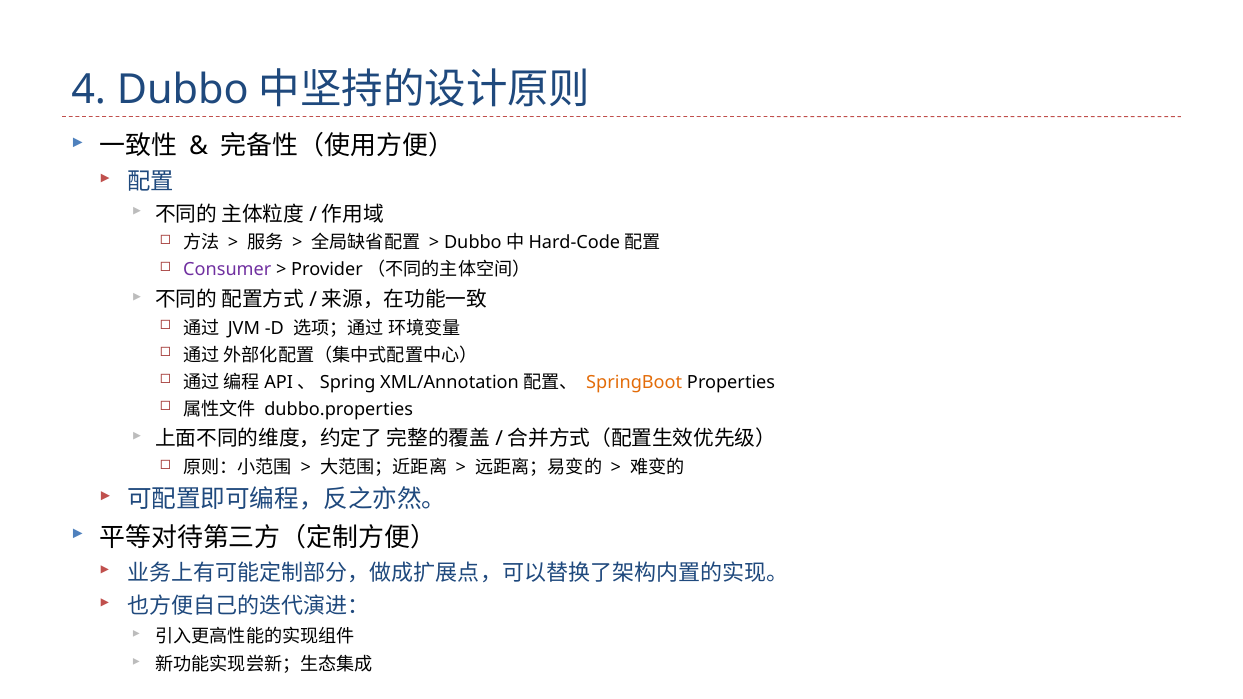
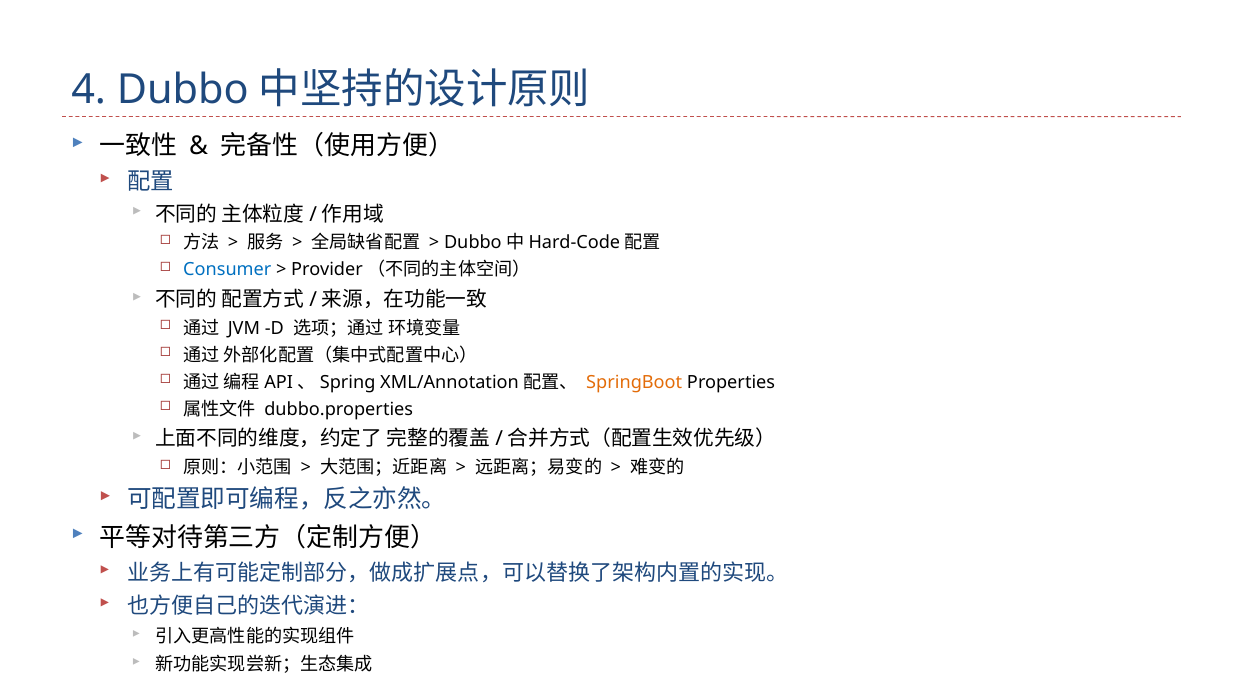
Consumer colour: purple -> blue (227, 270)
